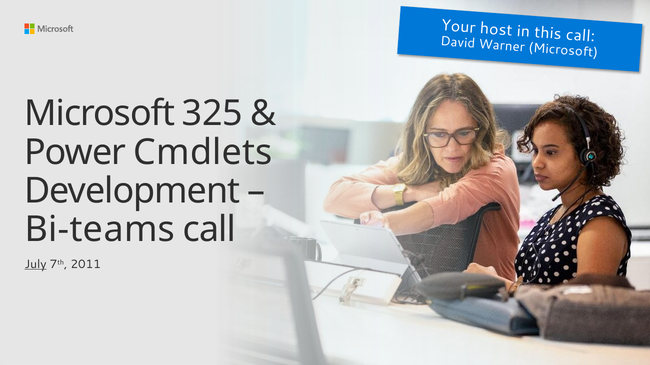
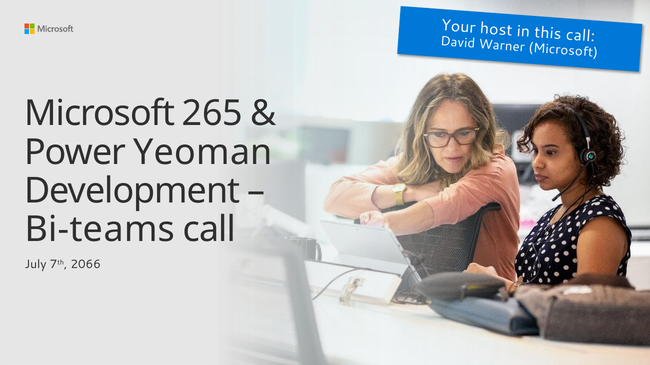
325: 325 -> 265 (212, 114)
Cmdlets: Cmdlets -> Yeoman (203, 153)
July underline: present -> none (36, 265)
2011: 2011 -> 2066 (86, 265)
